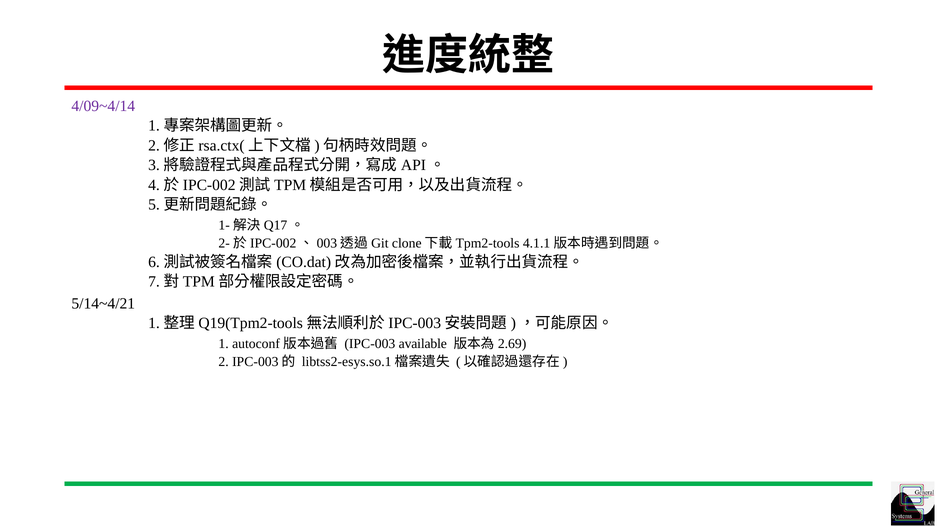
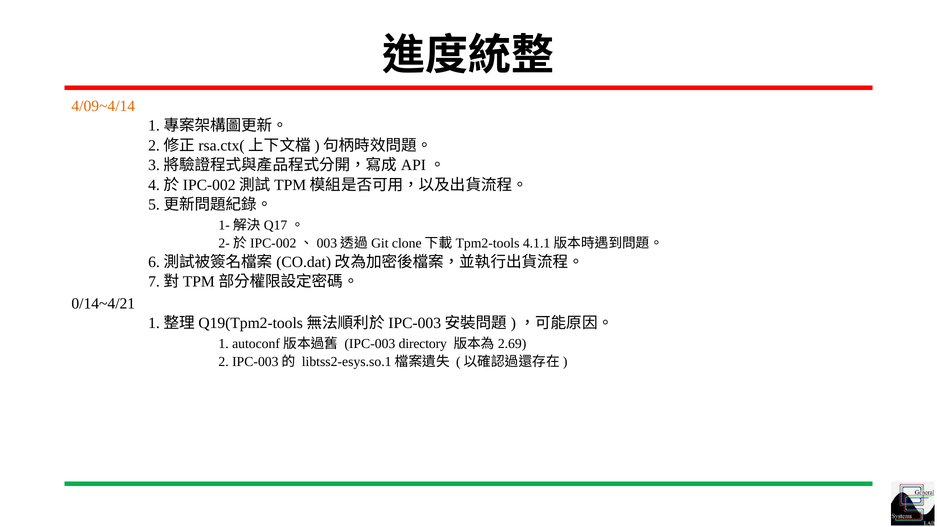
4/09~4/14 colour: purple -> orange (103, 106)
5/14~4/21: 5/14~4/21 -> 0/14~4/21 (103, 304)
available: available -> directory (423, 344)
